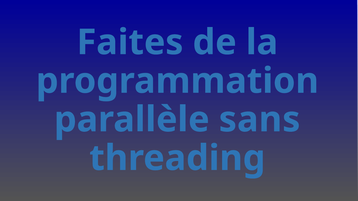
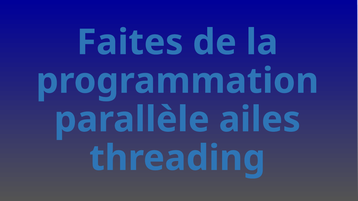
sans: sans -> ailes (260, 120)
